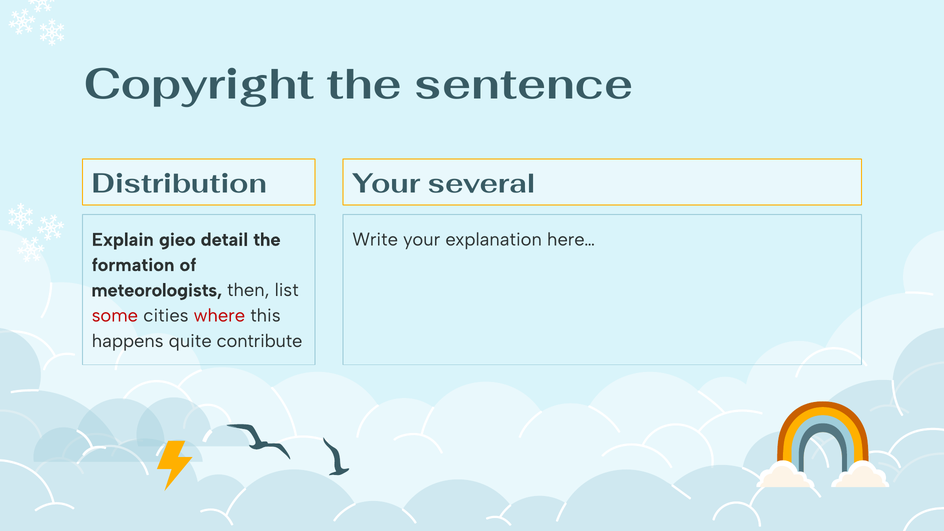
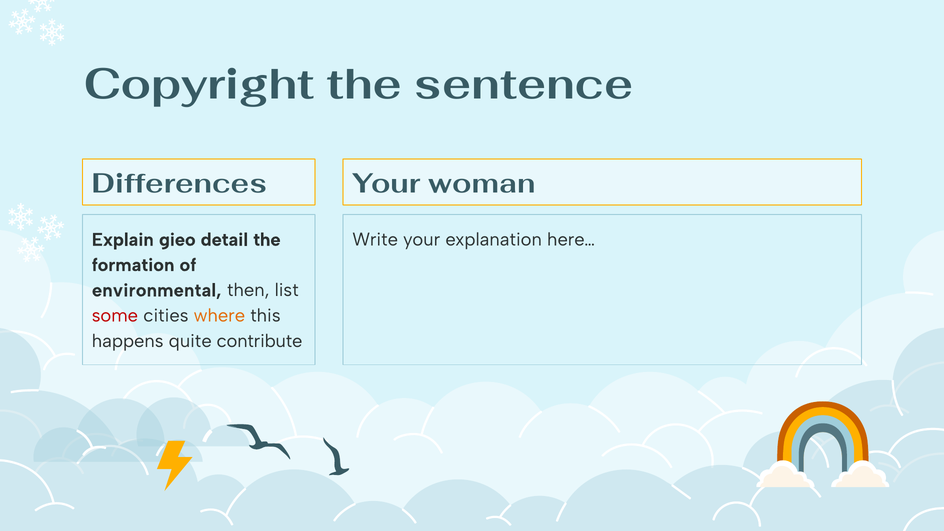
Distribution: Distribution -> Differences (179, 184)
several: several -> woman (482, 184)
meteorologists: meteorologists -> environmental (157, 290)
where colour: red -> orange (219, 316)
